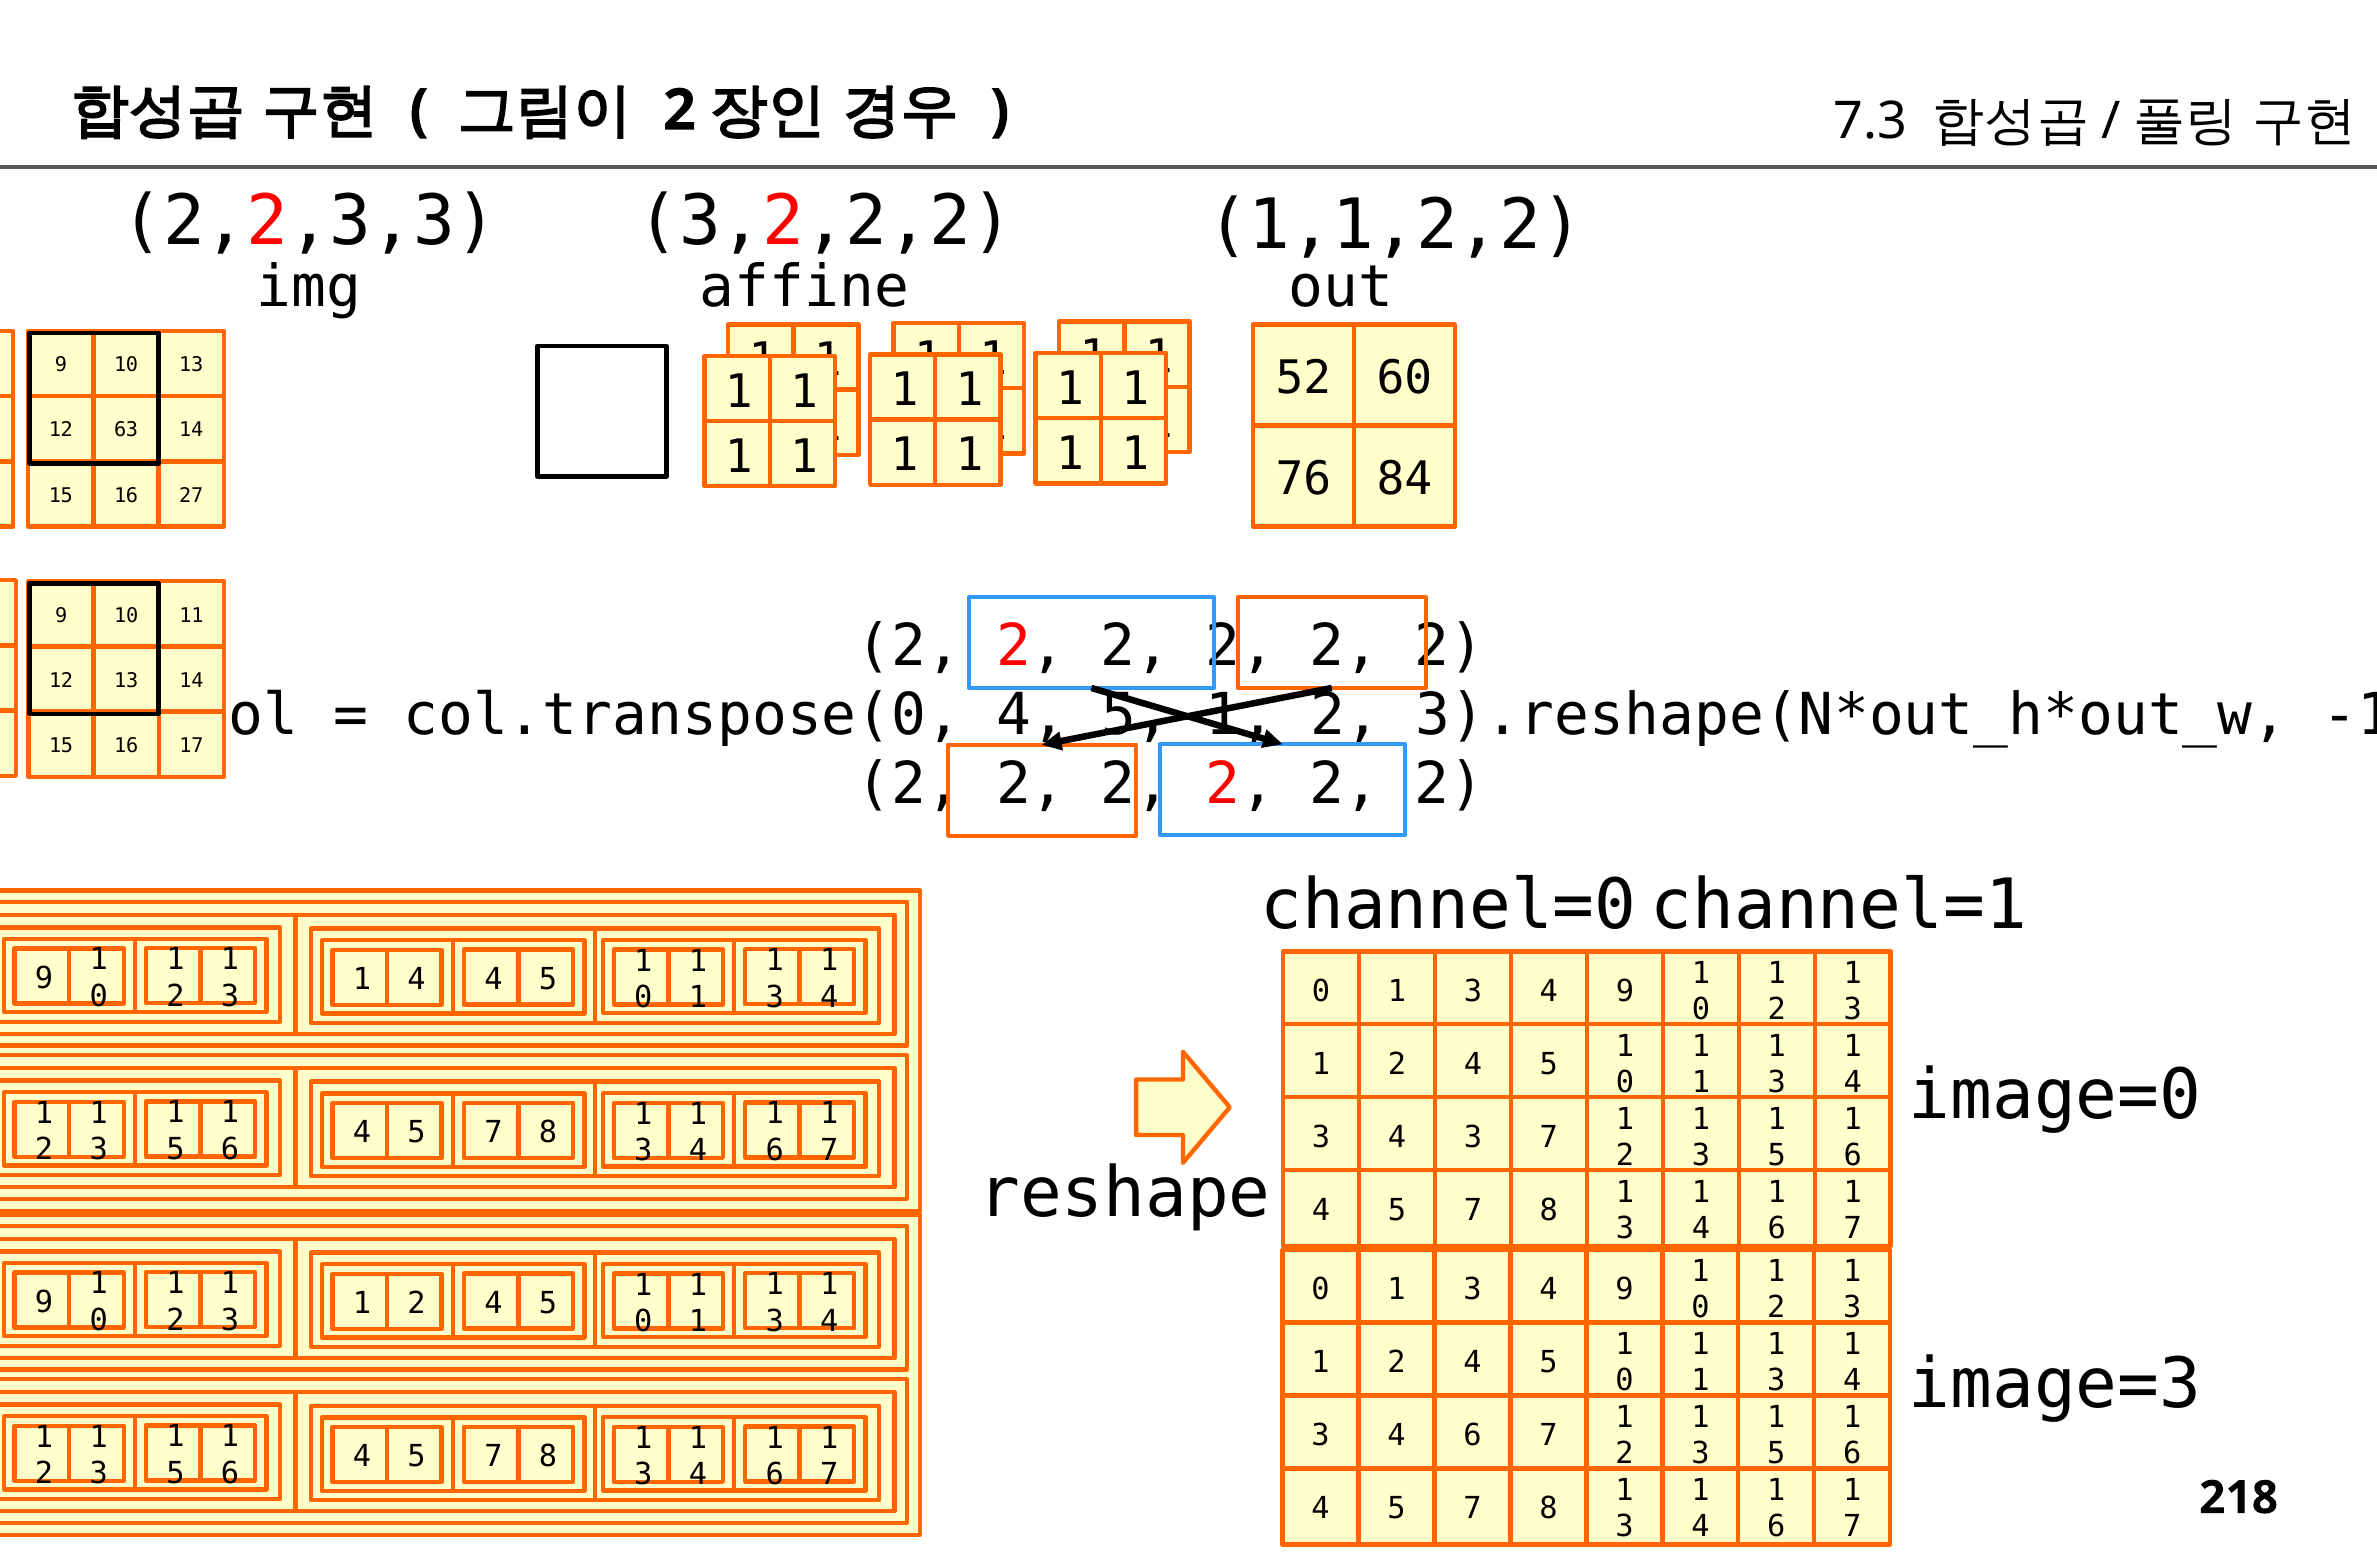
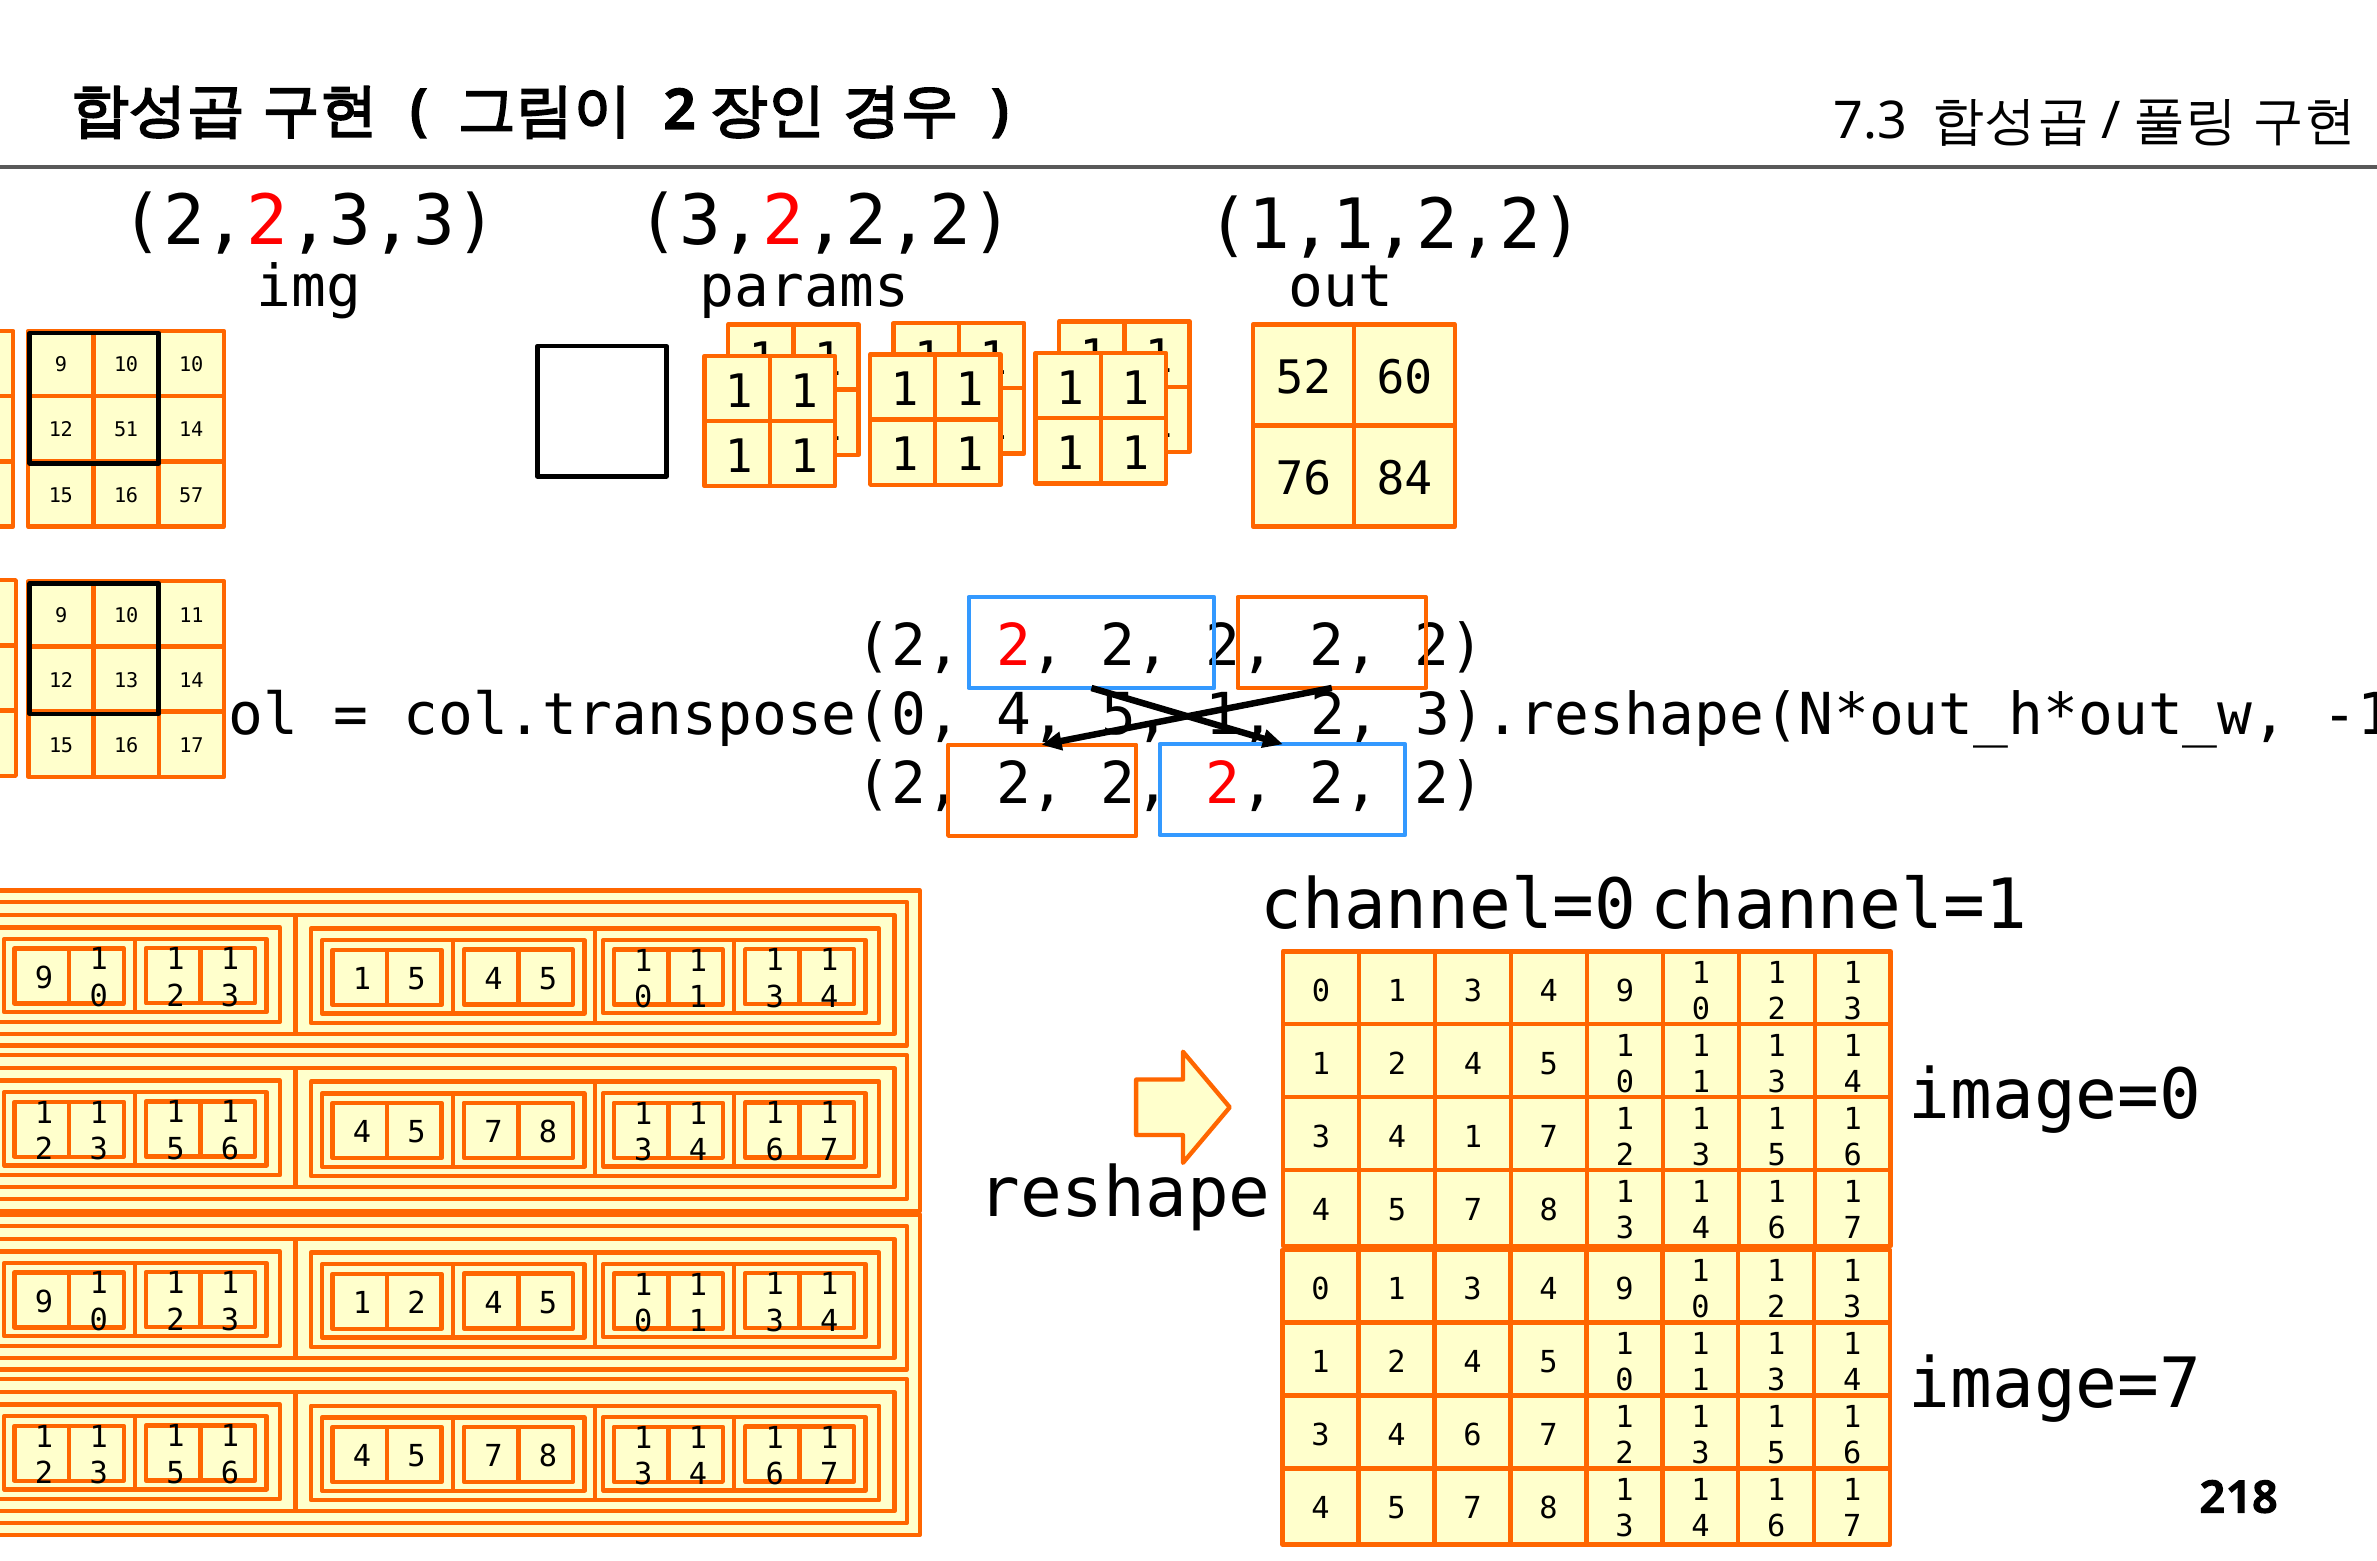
affine: affine -> params (804, 288)
10 13: 13 -> 10 (191, 365)
63: 63 -> 51 (126, 430)
27: 27 -> 57 (191, 495)
4: 4 -> 5 (417, 980)
3: 3 -> 1 (1473, 1138)
image=3: image=3 -> image=7 (2055, 1385)
